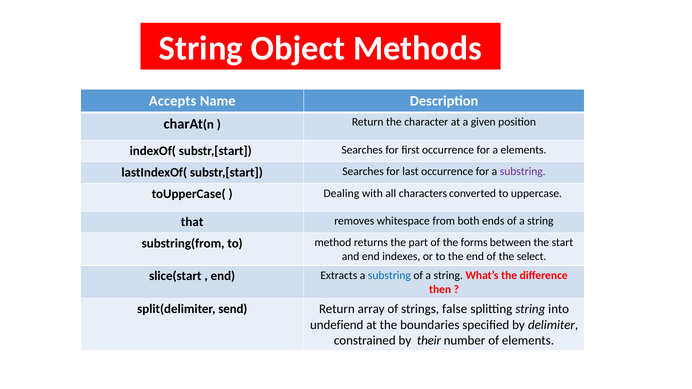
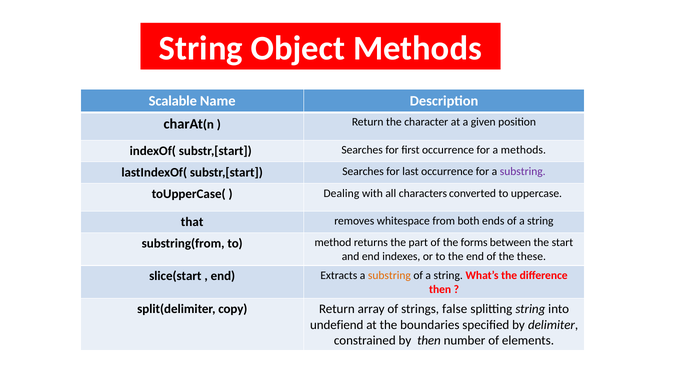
Accepts: Accepts -> Scalable (173, 101)
a elements: elements -> methods (523, 150)
select: select -> these (531, 257)
substring colour: blue -> orange (389, 275)
send: send -> copy (233, 309)
by their: their -> then (429, 341)
